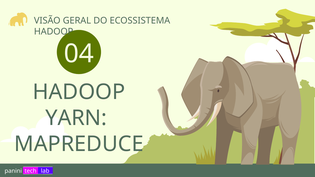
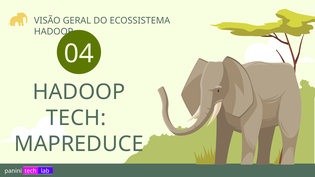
YARN: YARN -> TECH (76, 118)
